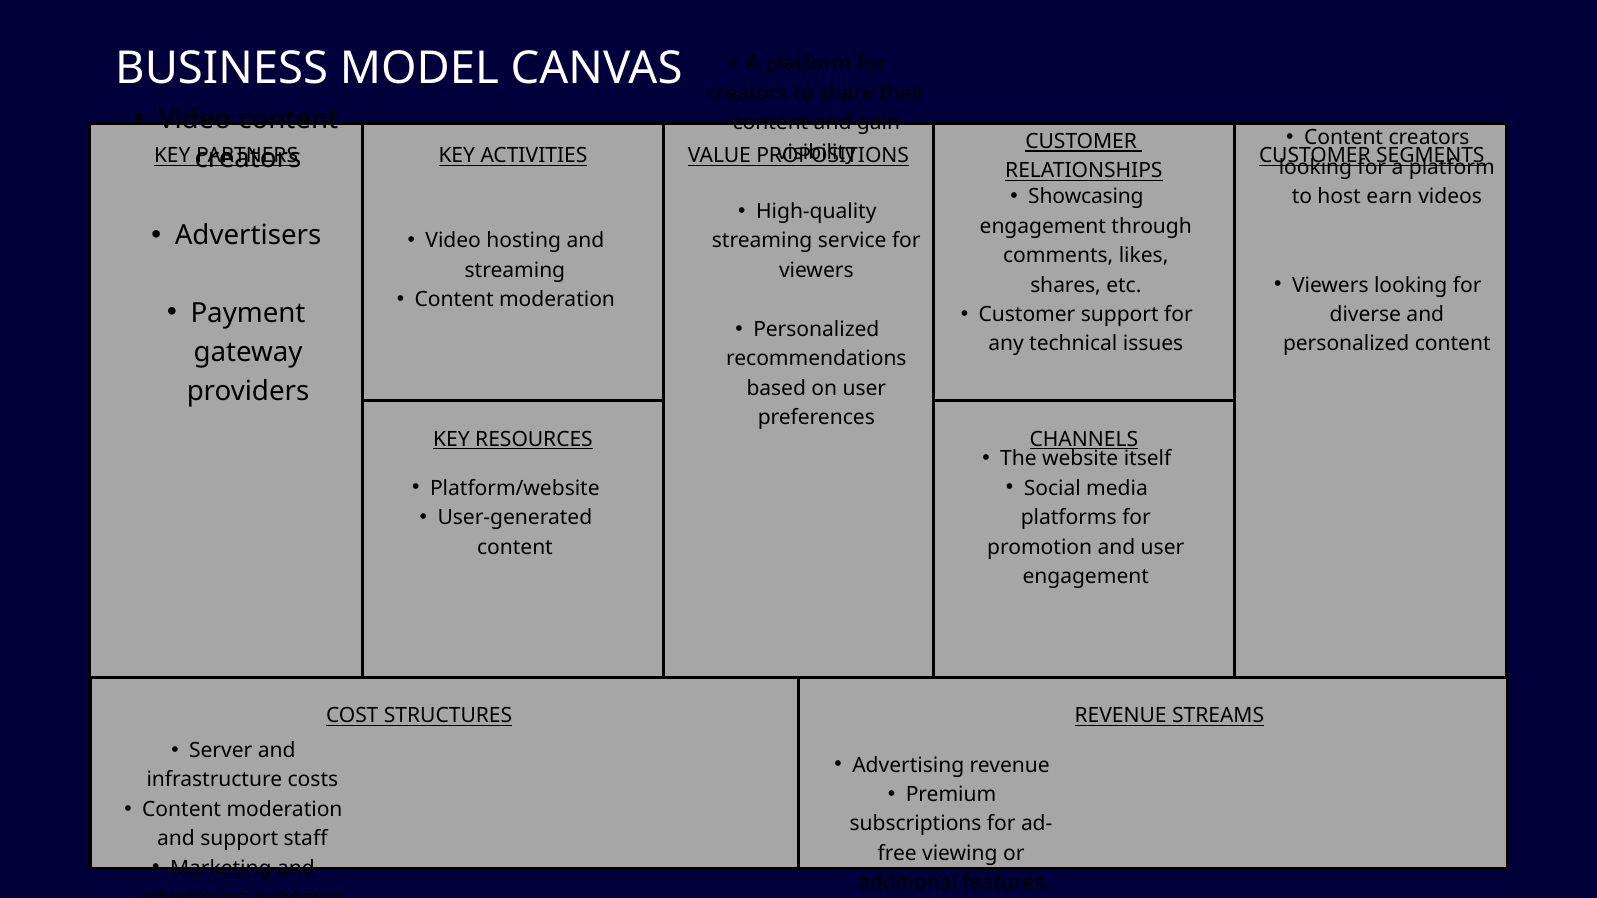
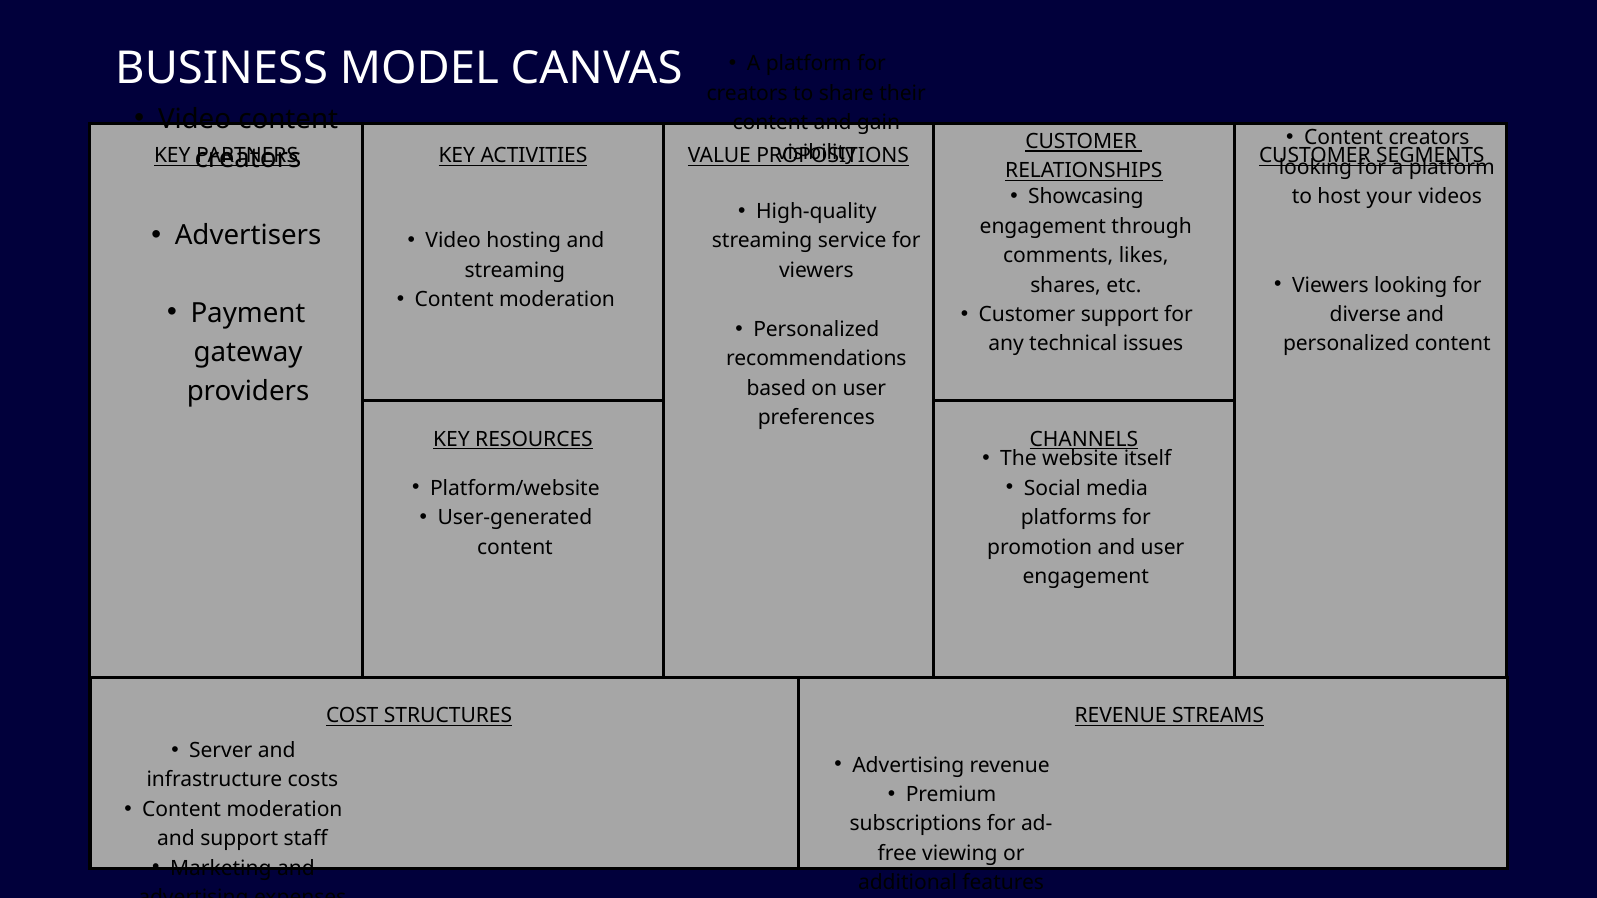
earn: earn -> your (1389, 197)
